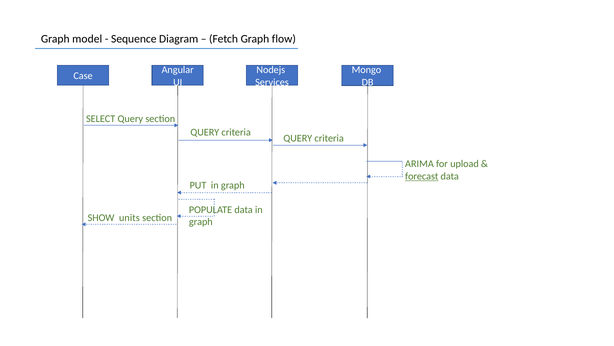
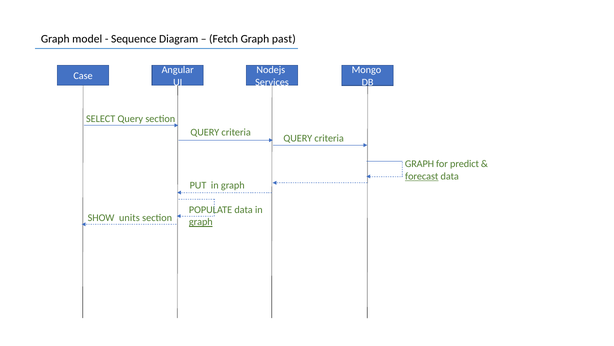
flow: flow -> past (284, 39)
ARIMA: ARIMA -> GRAPH (420, 164)
upload: upload -> predict (465, 164)
graph underline: none -> present (201, 222)
